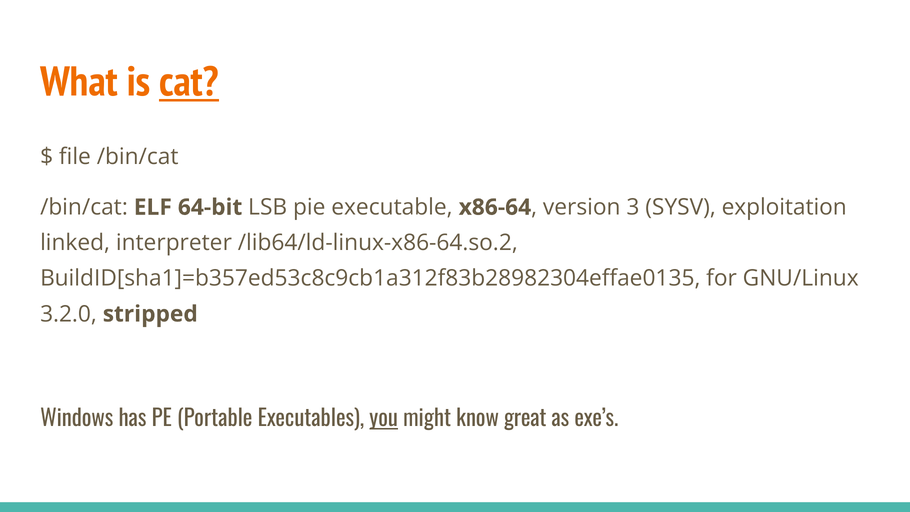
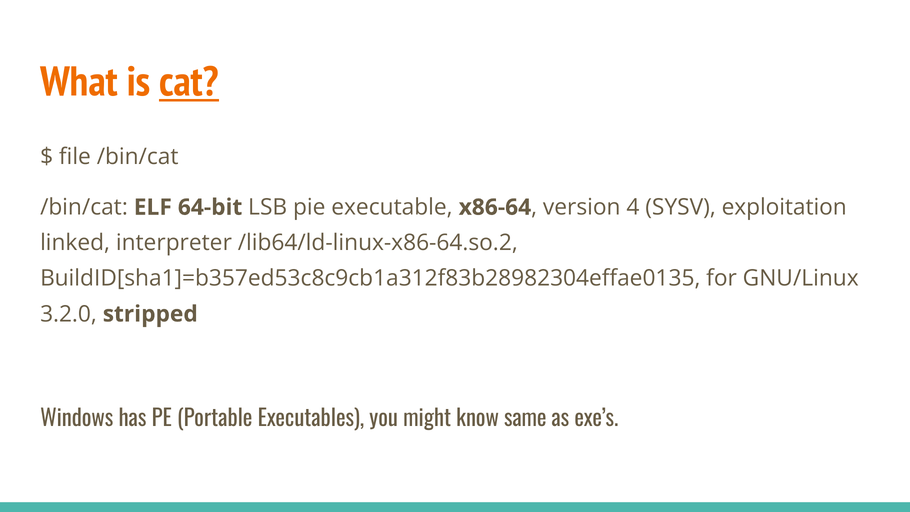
3: 3 -> 4 (633, 207)
you underline: present -> none (384, 419)
great: great -> same (525, 419)
